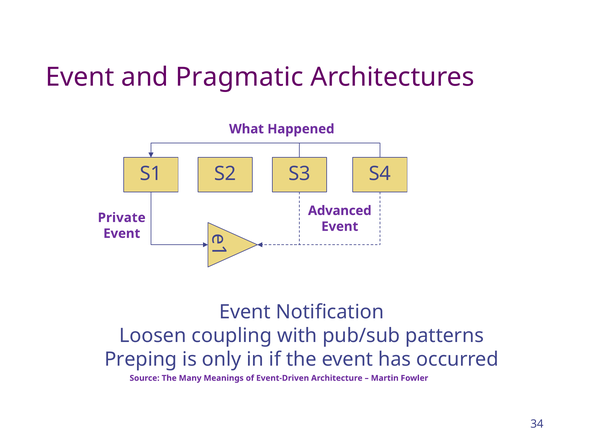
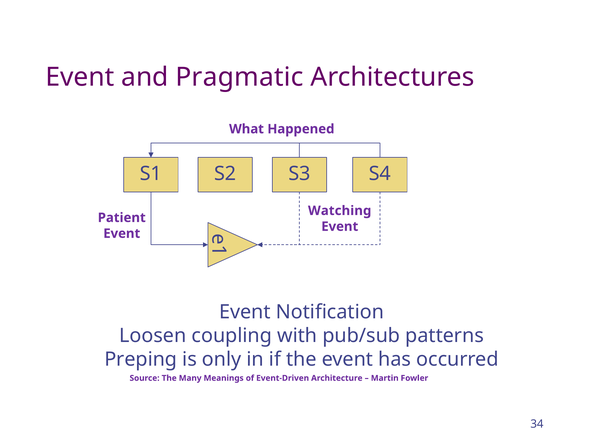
Advanced: Advanced -> Watching (340, 211)
Private: Private -> Patient (122, 218)
